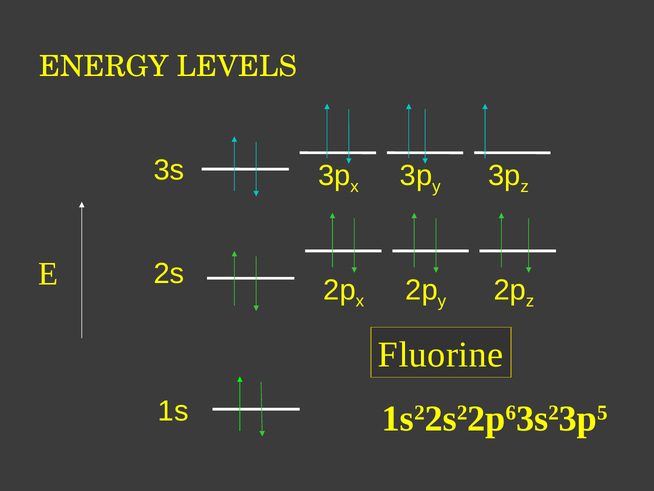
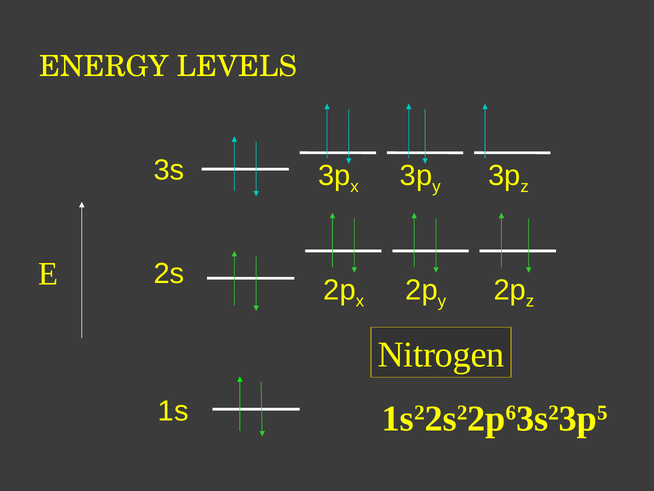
Fluorine: Fluorine -> Nitrogen (441, 355)
